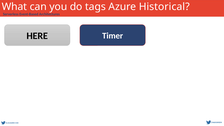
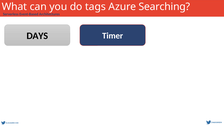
Historical: Historical -> Searching (164, 7)
HERE: HERE -> DAYS (37, 36)
